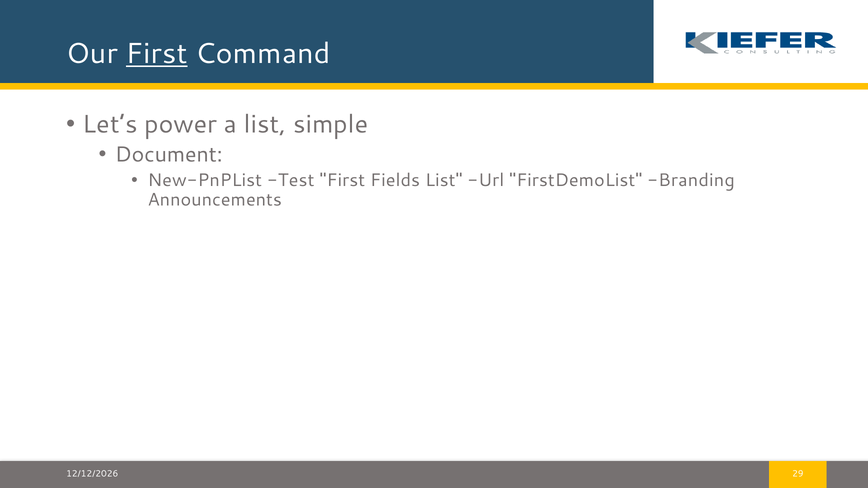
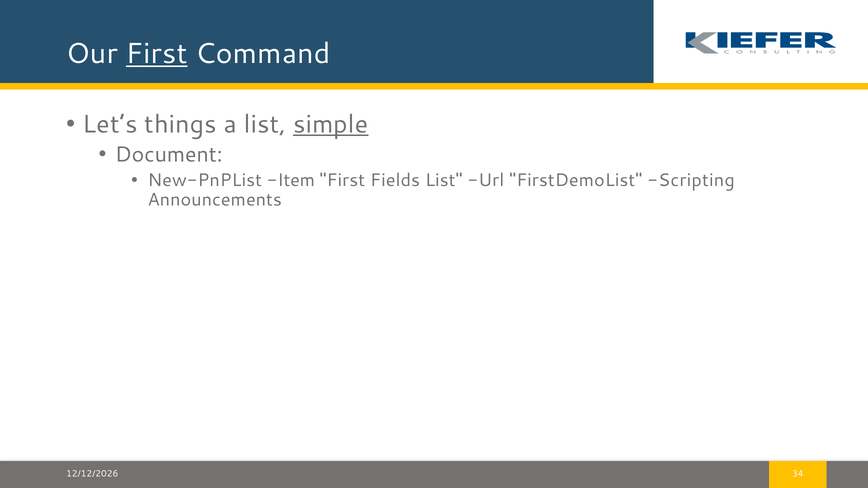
power: power -> things (181, 125)
simple underline: none -> present (331, 125)
Test: Test -> Item (291, 180)
Branding: Branding -> Scripting (691, 180)
29: 29 -> 34 (798, 474)
